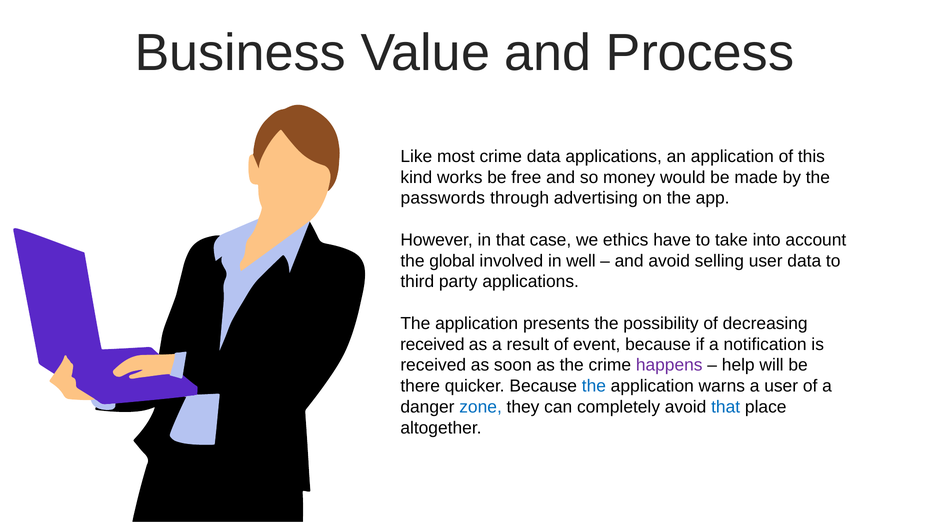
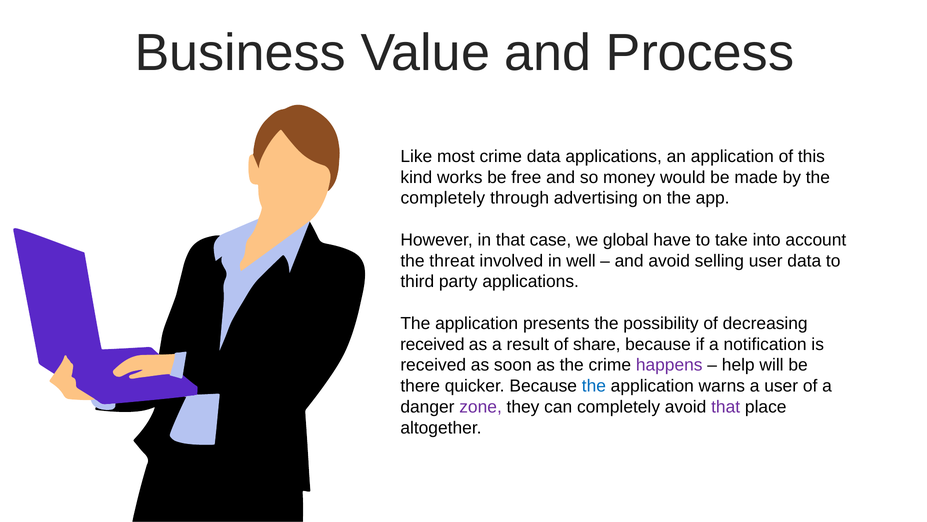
passwords: passwords -> completely (443, 198)
ethics: ethics -> global (626, 240)
global: global -> threat (452, 261)
event: event -> share (597, 344)
zone colour: blue -> purple (481, 407)
that colour: blue -> purple (726, 407)
